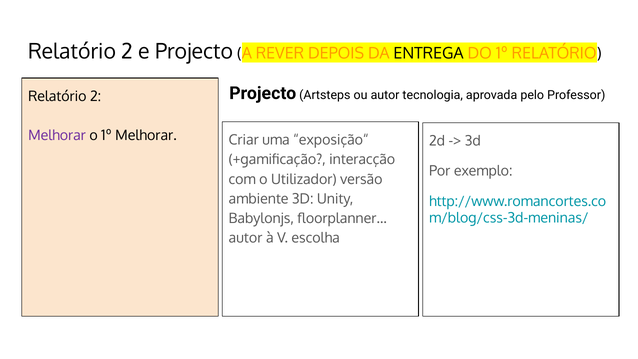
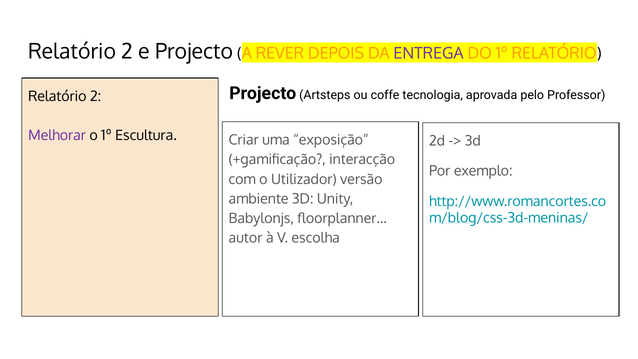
ENTREGA colour: black -> purple (429, 53)
ou autor: autor -> coffe (385, 95)
1º Melhorar: Melhorar -> Escultura (146, 135)
